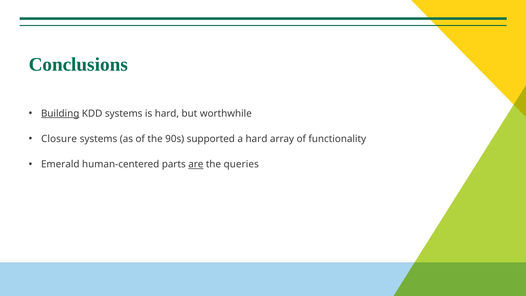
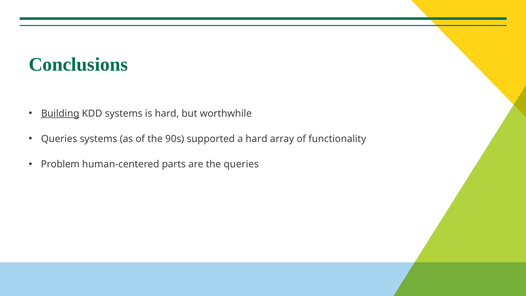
Closure: Closure -> Queries (59, 139)
Emerald: Emerald -> Problem (60, 164)
are underline: present -> none (196, 164)
